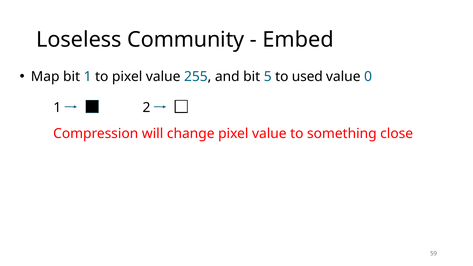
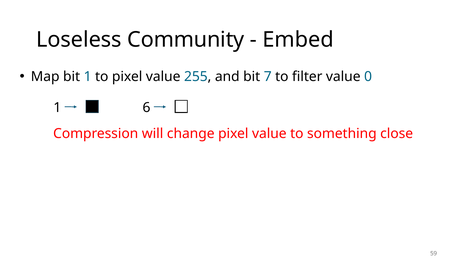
5: 5 -> 7 (268, 77)
used: used -> filter (307, 77)
2: 2 -> 6 (146, 108)
